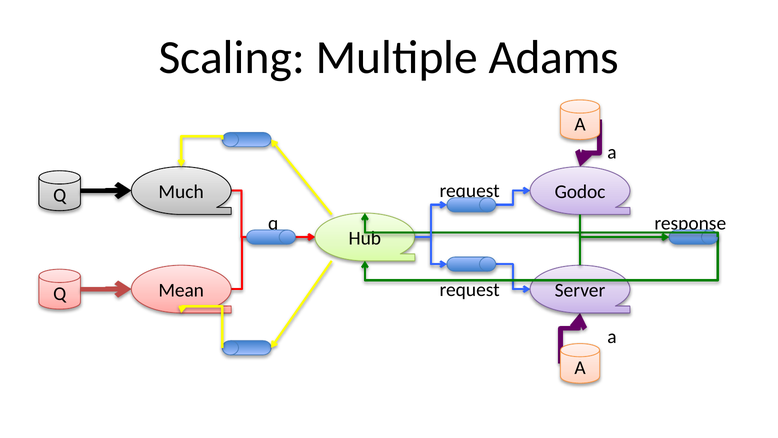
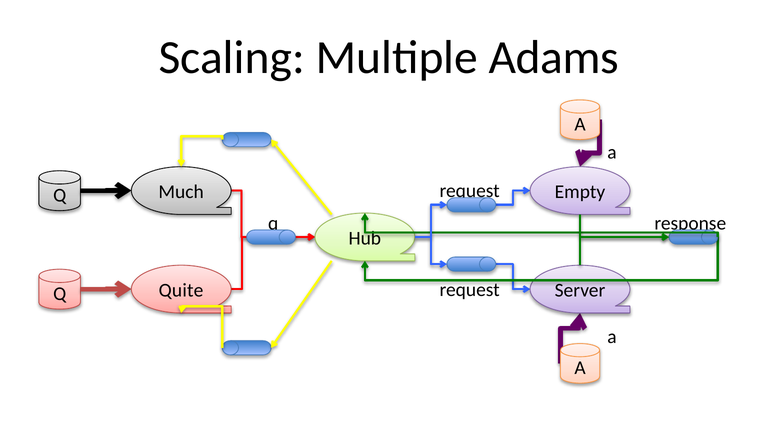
Godoc: Godoc -> Empty (580, 192)
Mean: Mean -> Quite (181, 290)
